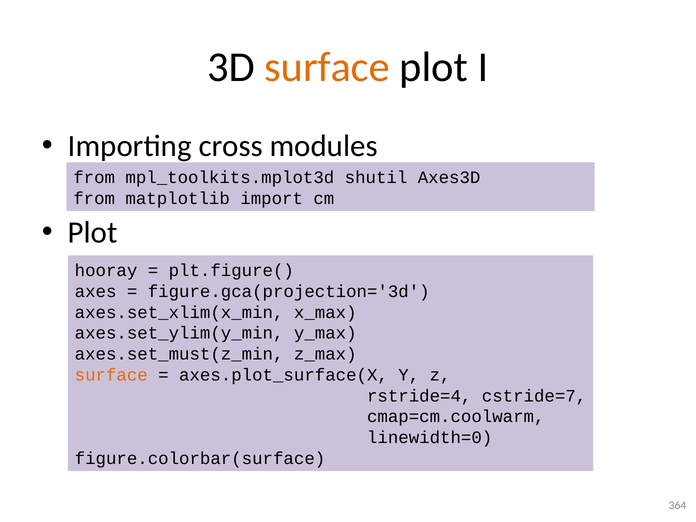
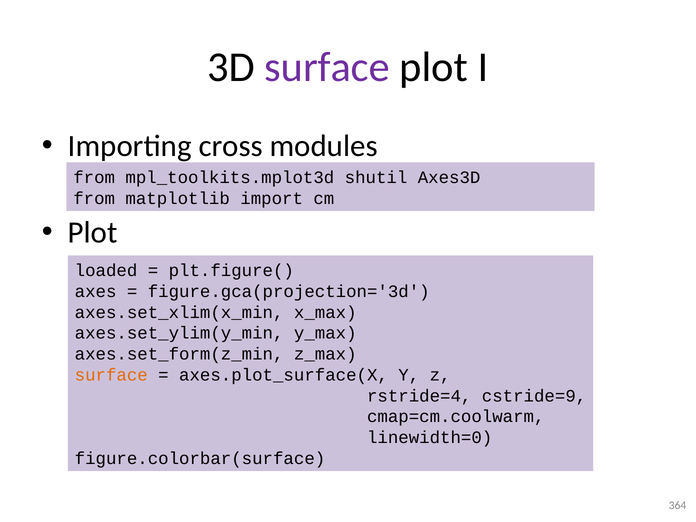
surface colour: orange -> purple (327, 67)
hooray: hooray -> loaded (106, 271)
axes.set_must(z_min: axes.set_must(z_min -> axes.set_form(z_min (179, 354)
cstride=7: cstride=7 -> cstride=9 (534, 396)
